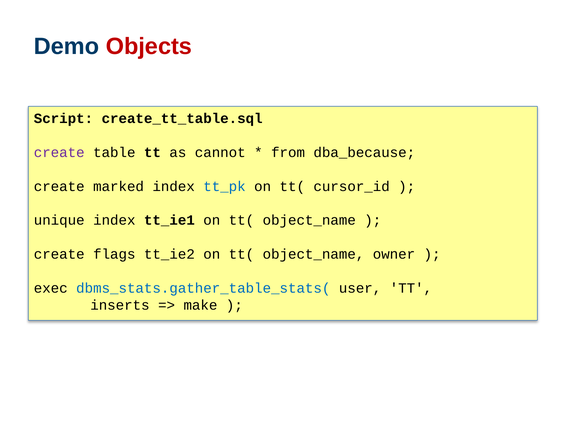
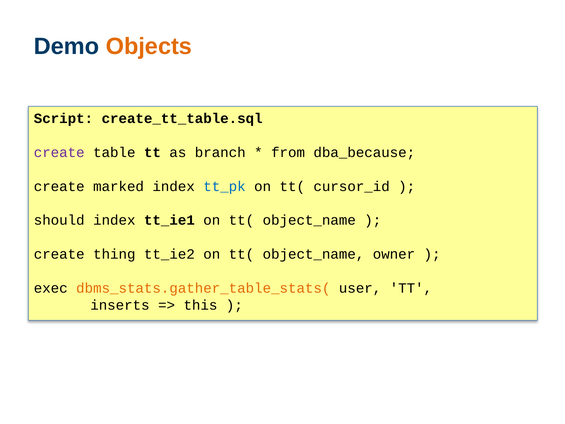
Objects colour: red -> orange (149, 46)
cannot: cannot -> branch (220, 152)
unique: unique -> should (59, 220)
flags: flags -> thing (114, 254)
dbms_stats.gather_table_stats( colour: blue -> orange (203, 288)
make: make -> this (200, 305)
